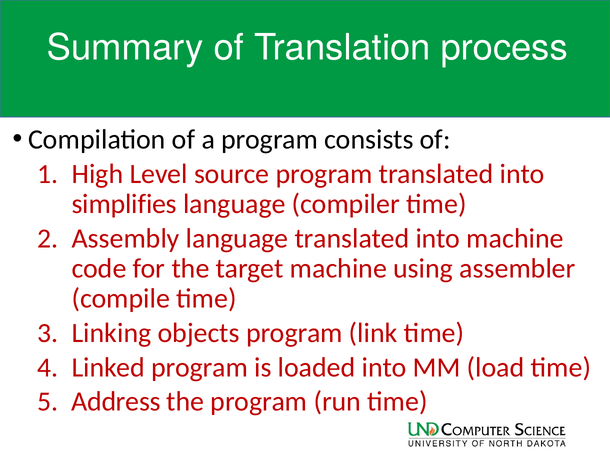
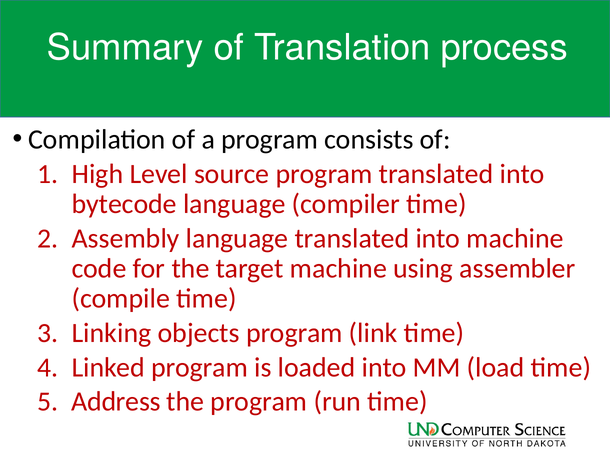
simplifies: simplifies -> bytecode (124, 204)
